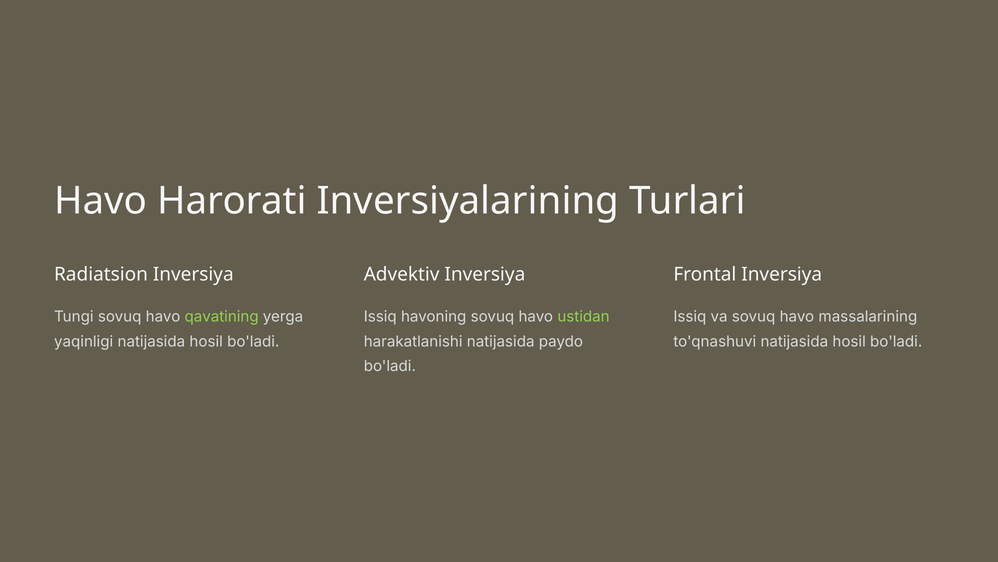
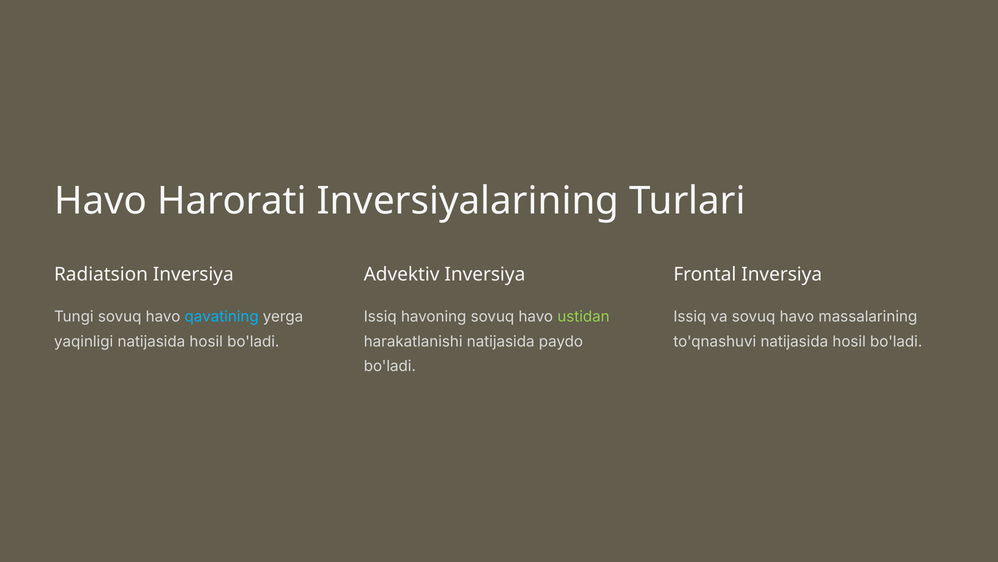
qavatining colour: light green -> light blue (222, 317)
